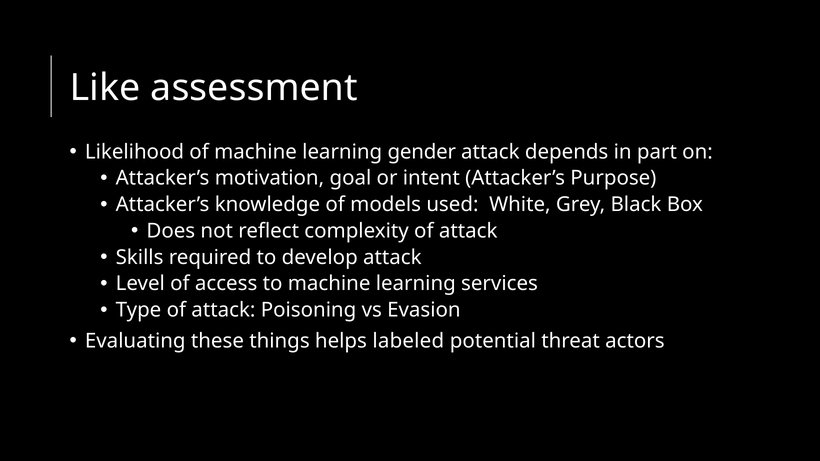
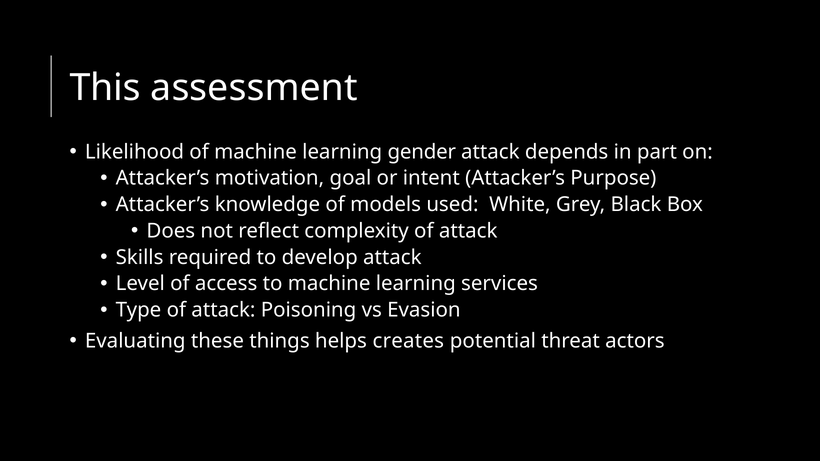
Like: Like -> This (105, 88)
labeled: labeled -> creates (408, 341)
